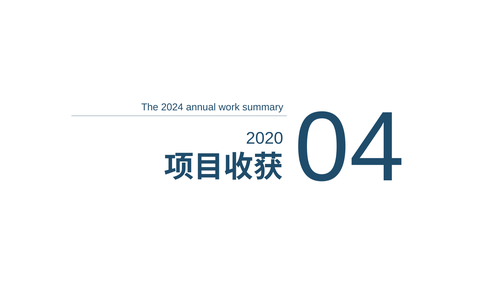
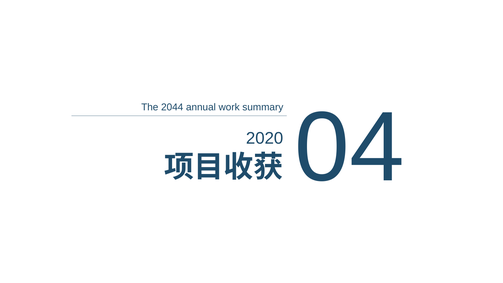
2024: 2024 -> 2044 (172, 107)
